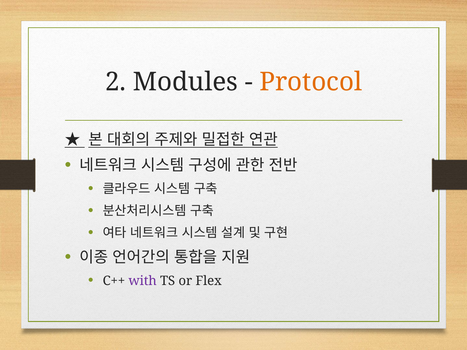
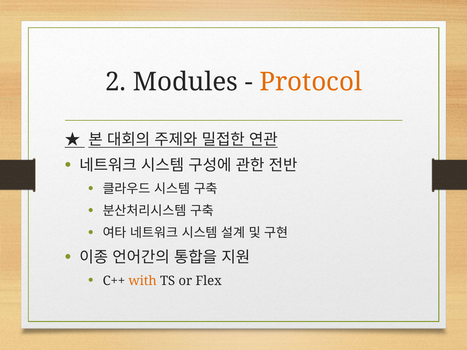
with colour: purple -> orange (143, 281)
